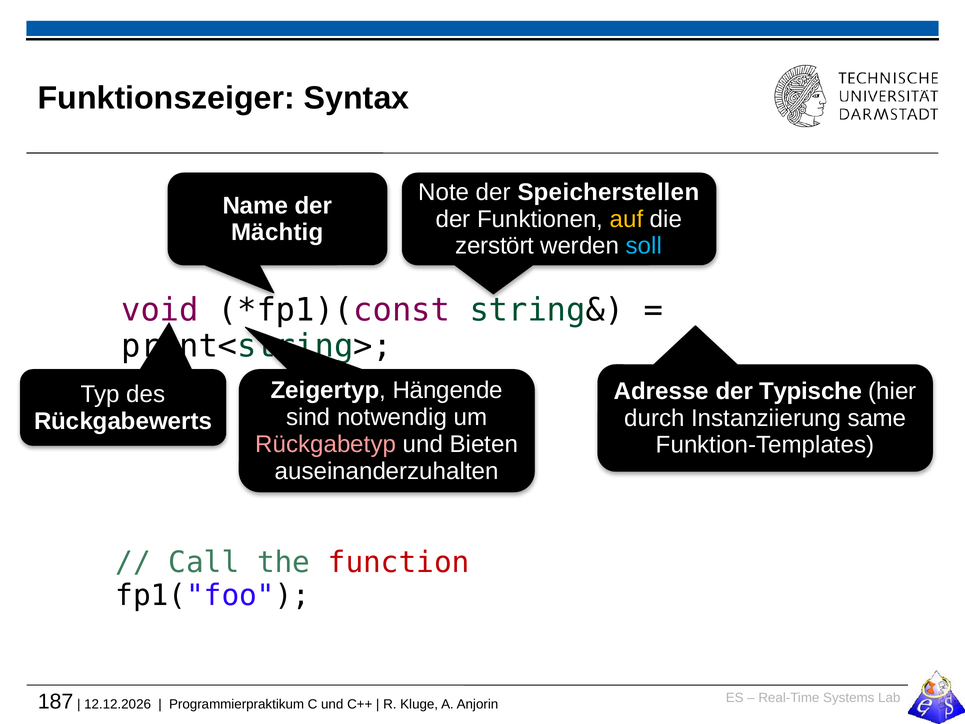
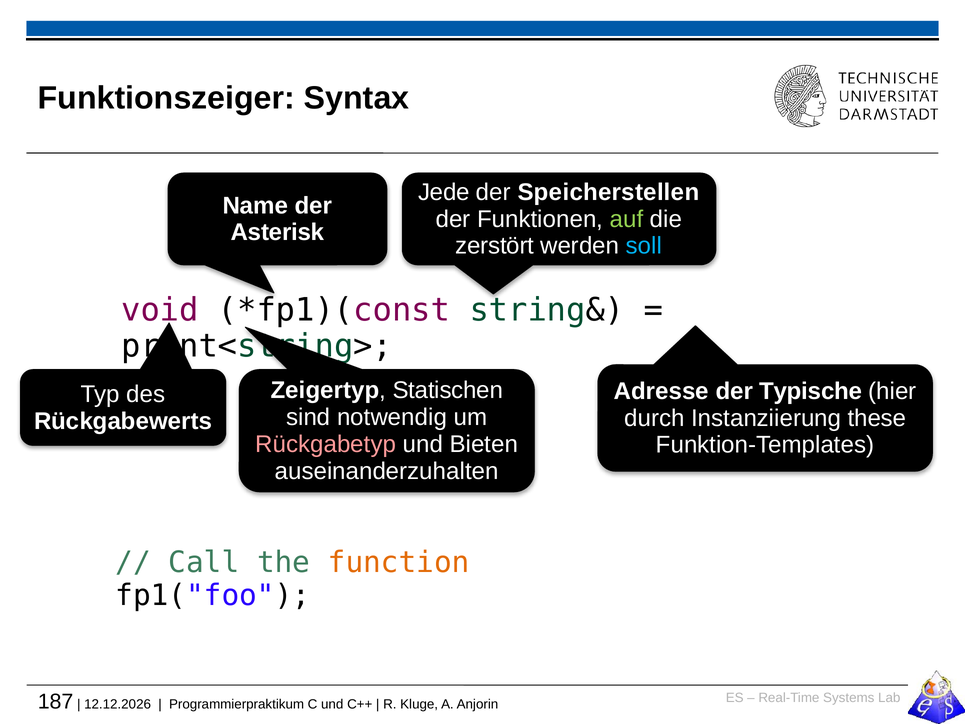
Note: Note -> Jede (444, 192)
auf colour: yellow -> light green (626, 219)
Mächtig: Mächtig -> Asterisk (278, 232)
Hängende: Hängende -> Statischen (448, 390)
same: same -> these (877, 418)
function colour: red -> orange (399, 563)
